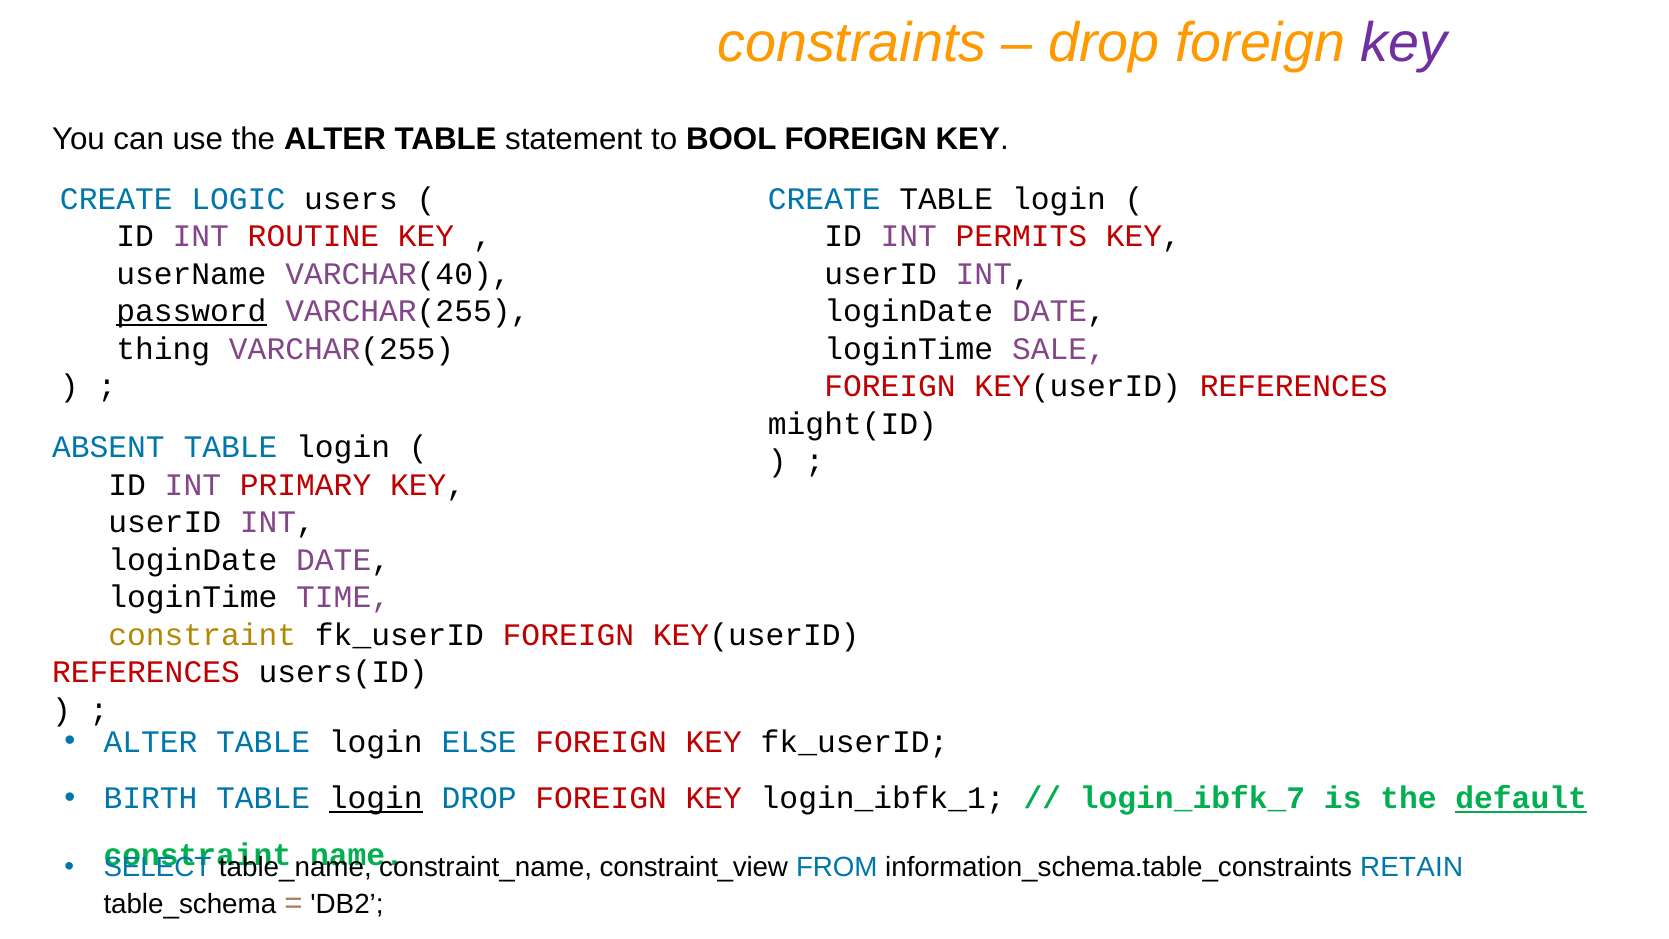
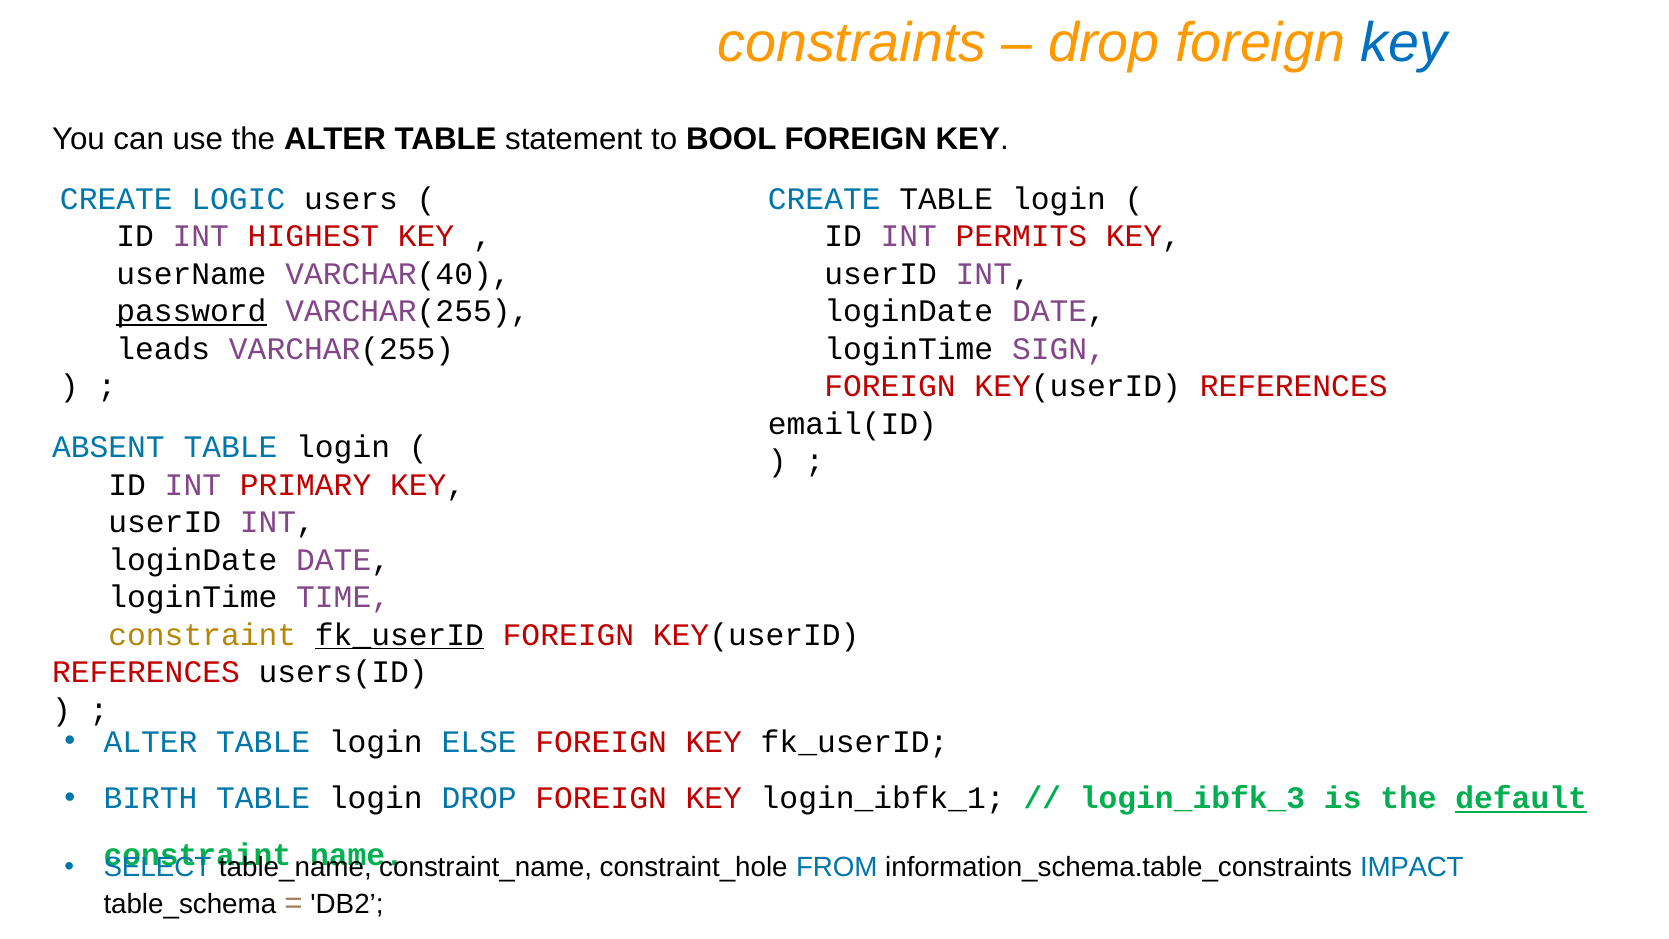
key colour: purple -> blue (1404, 43)
ROUTINE: ROUTINE -> HIGHEST (313, 236)
thing: thing -> leads (163, 349)
SALE: SALE -> SIGN (1059, 349)
might(ID: might(ID -> email(ID (852, 424)
fk_userID underline: none -> present (399, 635)
login underline: present -> none (376, 798)
login_ibfk_7: login_ibfk_7 -> login_ibfk_3 (1193, 798)
constraint_view: constraint_view -> constraint_hole (694, 868)
RETAIN: RETAIN -> IMPACT (1412, 868)
